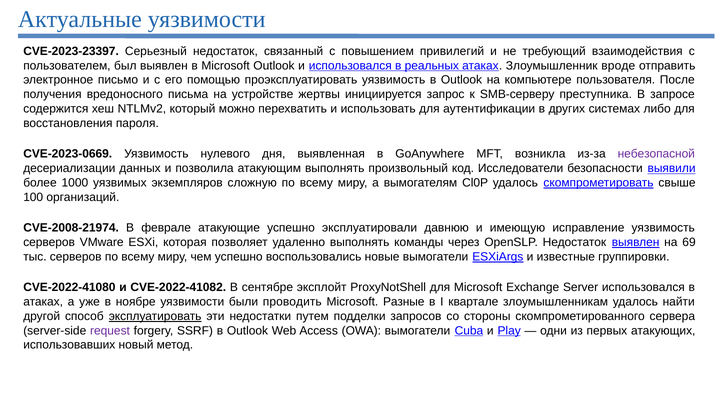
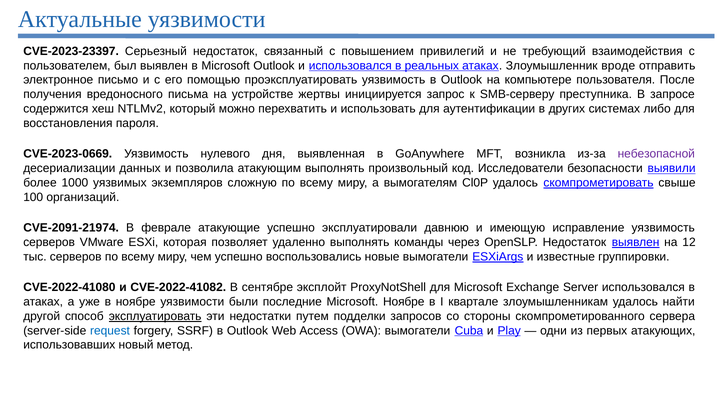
CVE-2008-21974: CVE-2008-21974 -> CVE-2091-21974 (71, 228)
69: 69 -> 12 (689, 242)
проводить: проводить -> последние (292, 301)
Microsoft Разные: Разные -> Ноябре (404, 301)
request colour: purple -> blue (110, 330)
